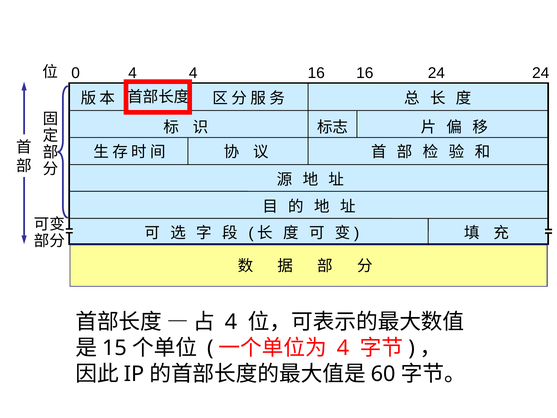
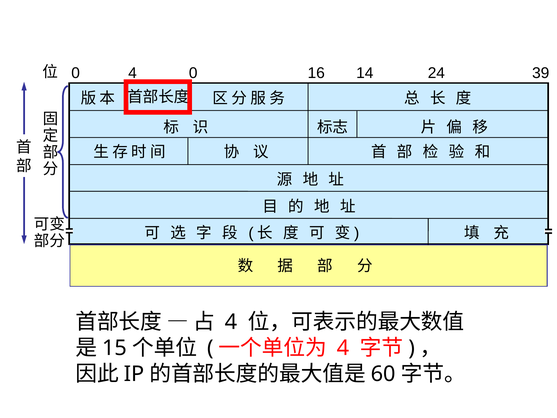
4: 4 -> 0 (193, 73)
16 16: 16 -> 14 (365, 73)
24 24: 24 -> 39 (541, 73)
